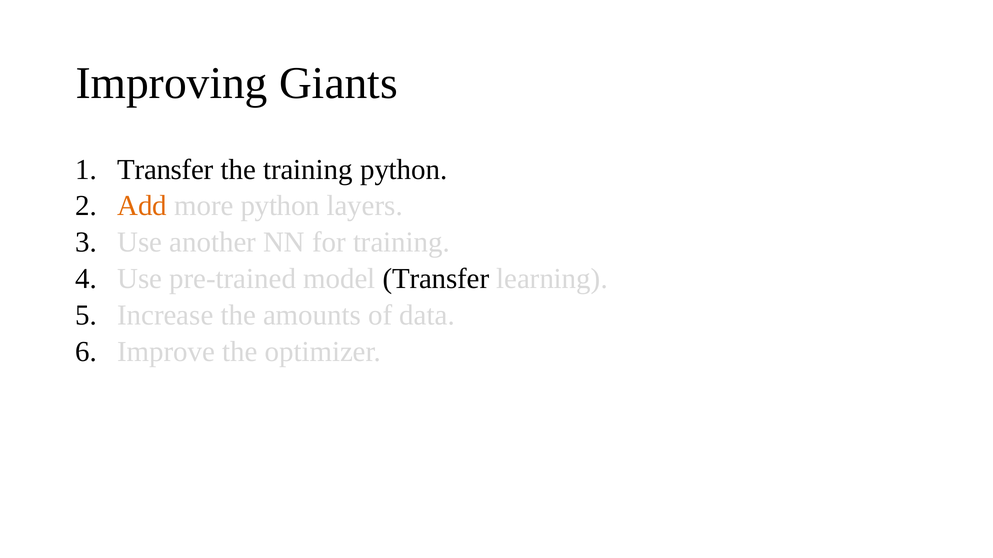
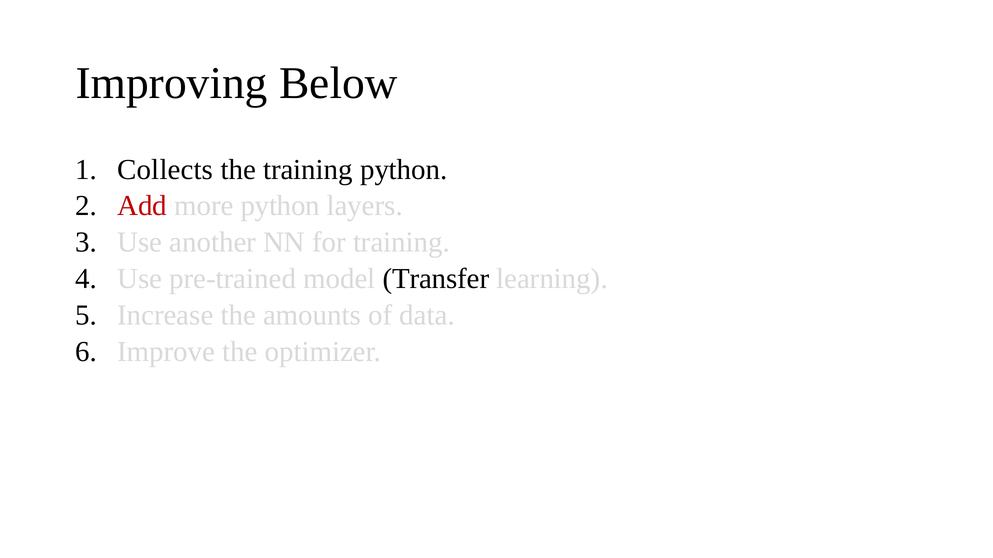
Giants: Giants -> Below (338, 83)
Transfer: Transfer -> Collects (165, 170)
Add colour: orange -> red (142, 206)
